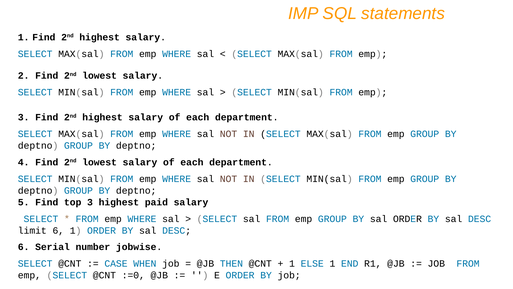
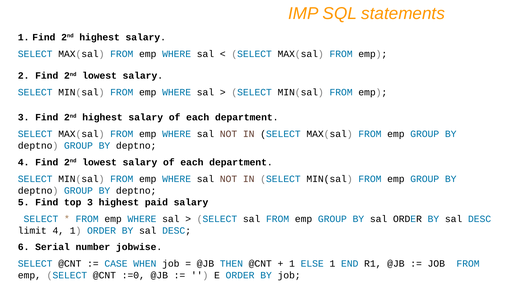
limit 6: 6 -> 4 (58, 230)
